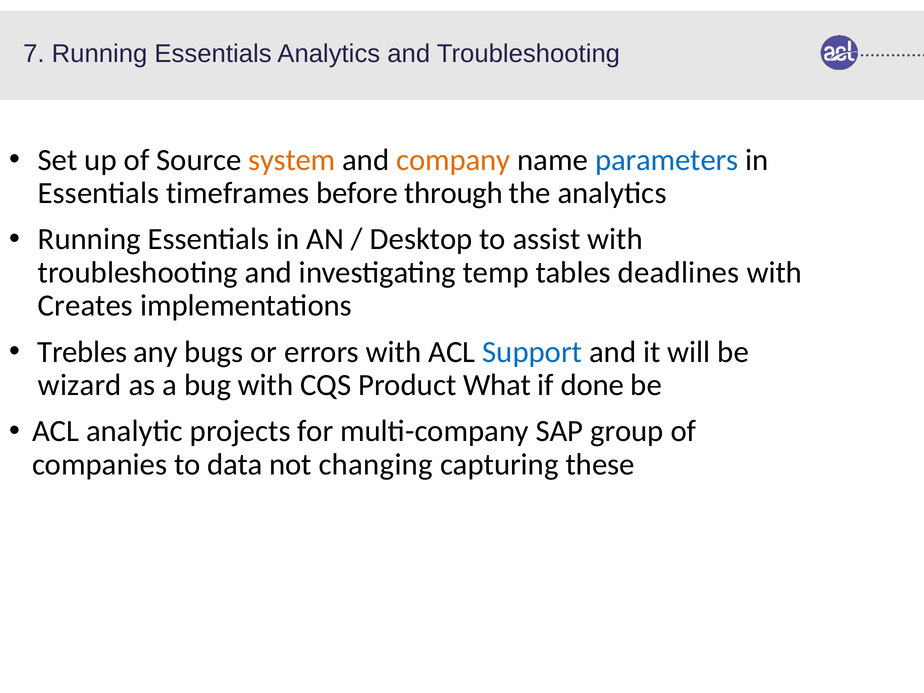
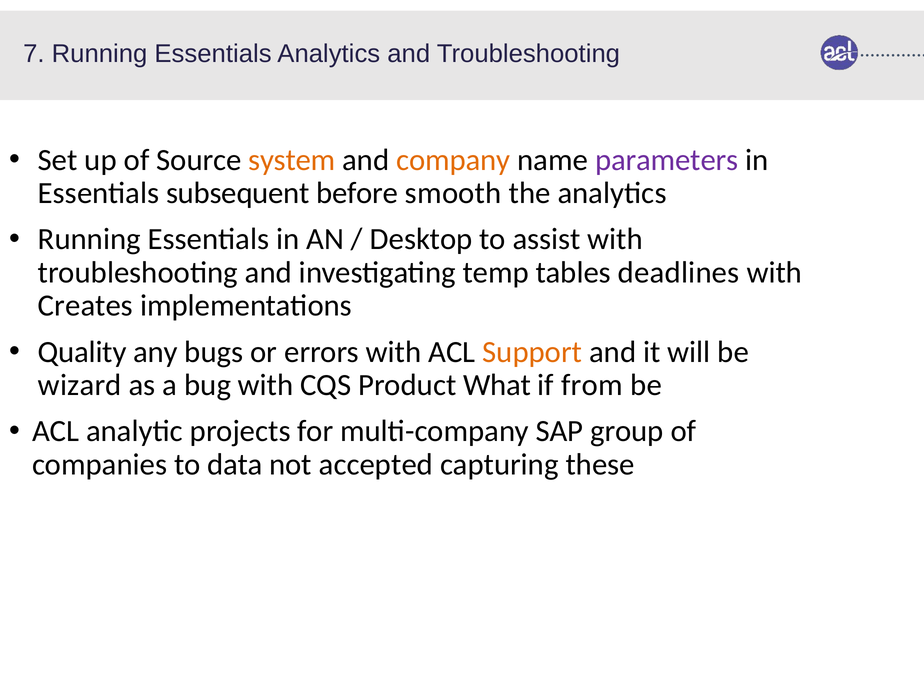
parameters colour: blue -> purple (667, 160)
timeframes: timeframes -> subsequent (238, 193)
through: through -> smooth (453, 193)
Trebles: Trebles -> Quality (82, 352)
Support colour: blue -> orange (532, 352)
done: done -> from (592, 385)
changing: changing -> accepted (376, 464)
